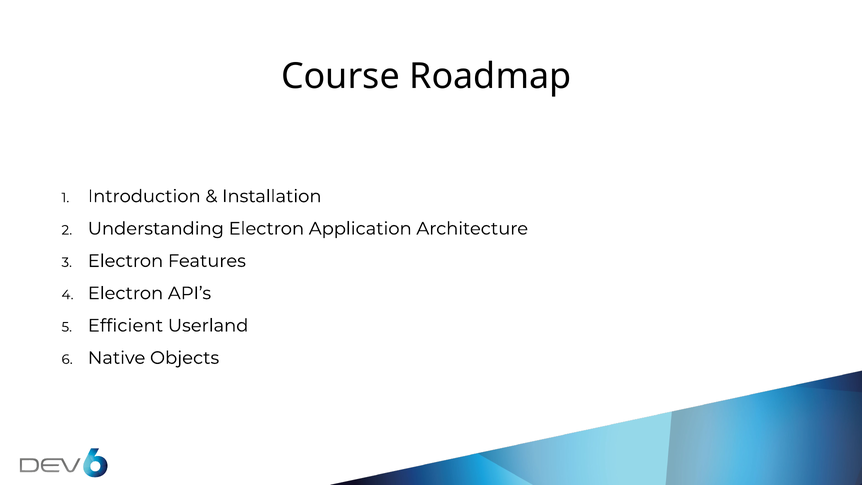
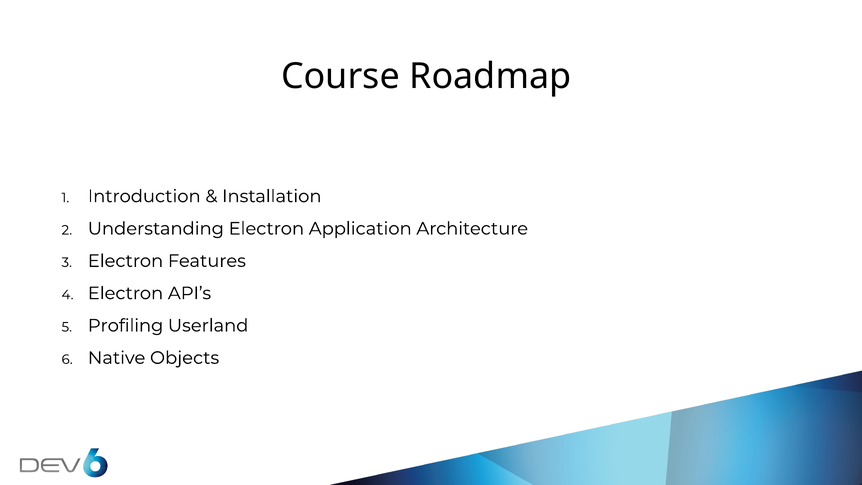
Efficient: Efficient -> Profiling (126, 326)
